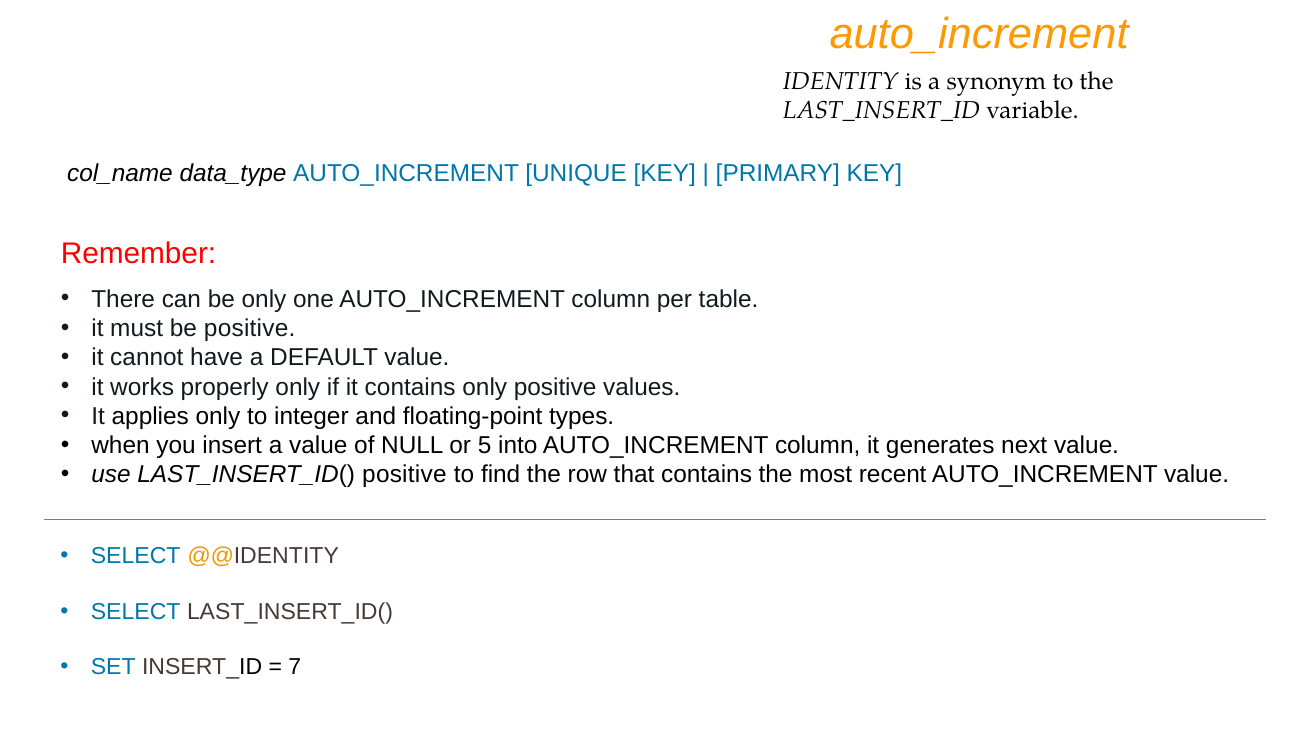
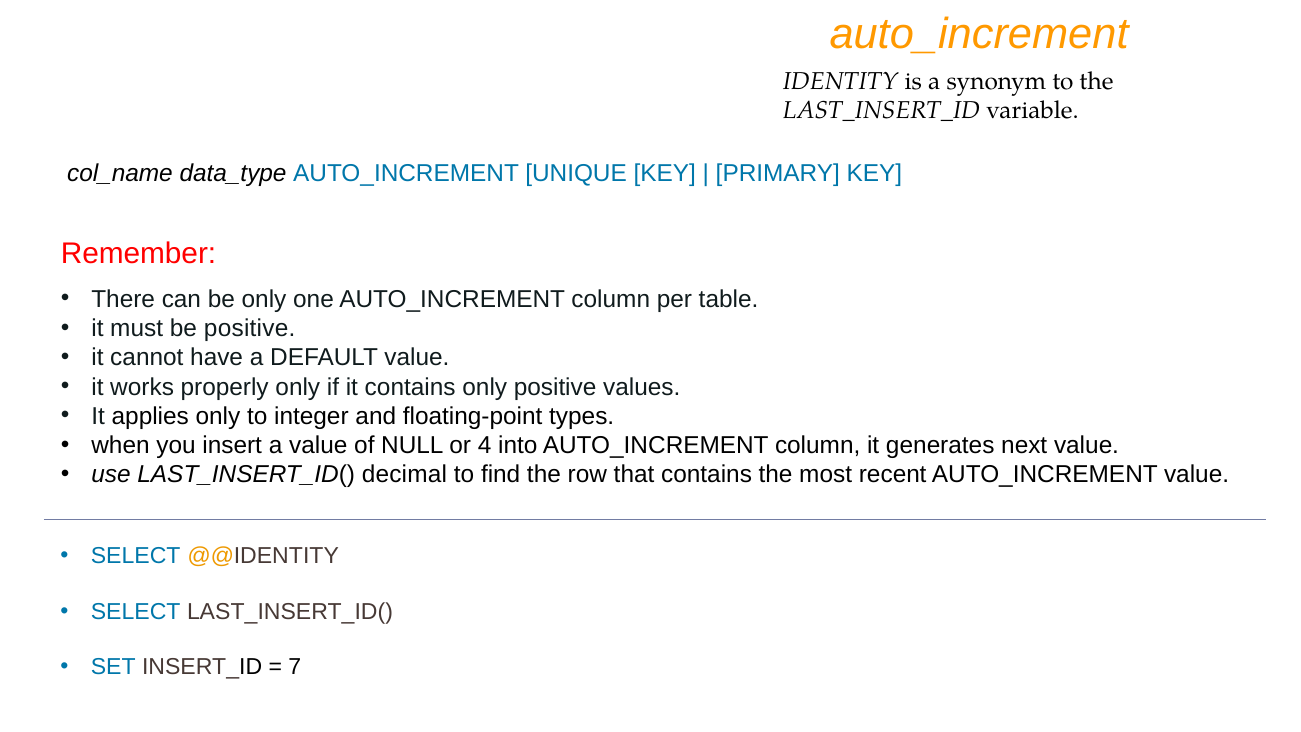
5: 5 -> 4 (485, 445)
LAST_INSERT_ID( positive: positive -> decimal (404, 475)
